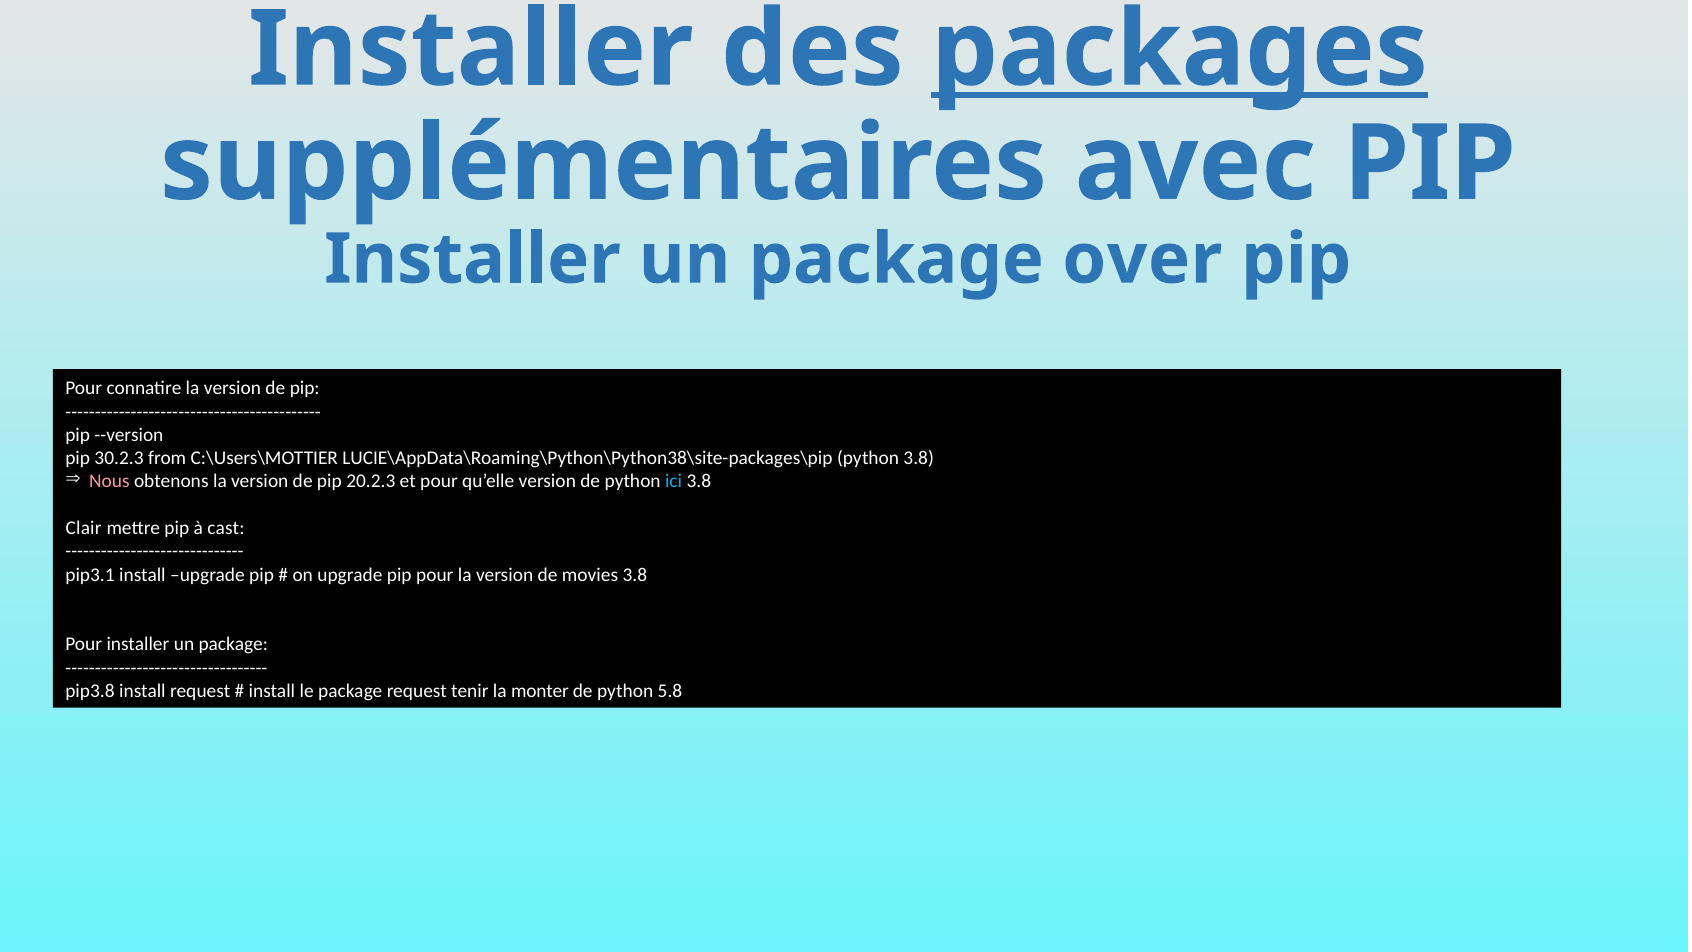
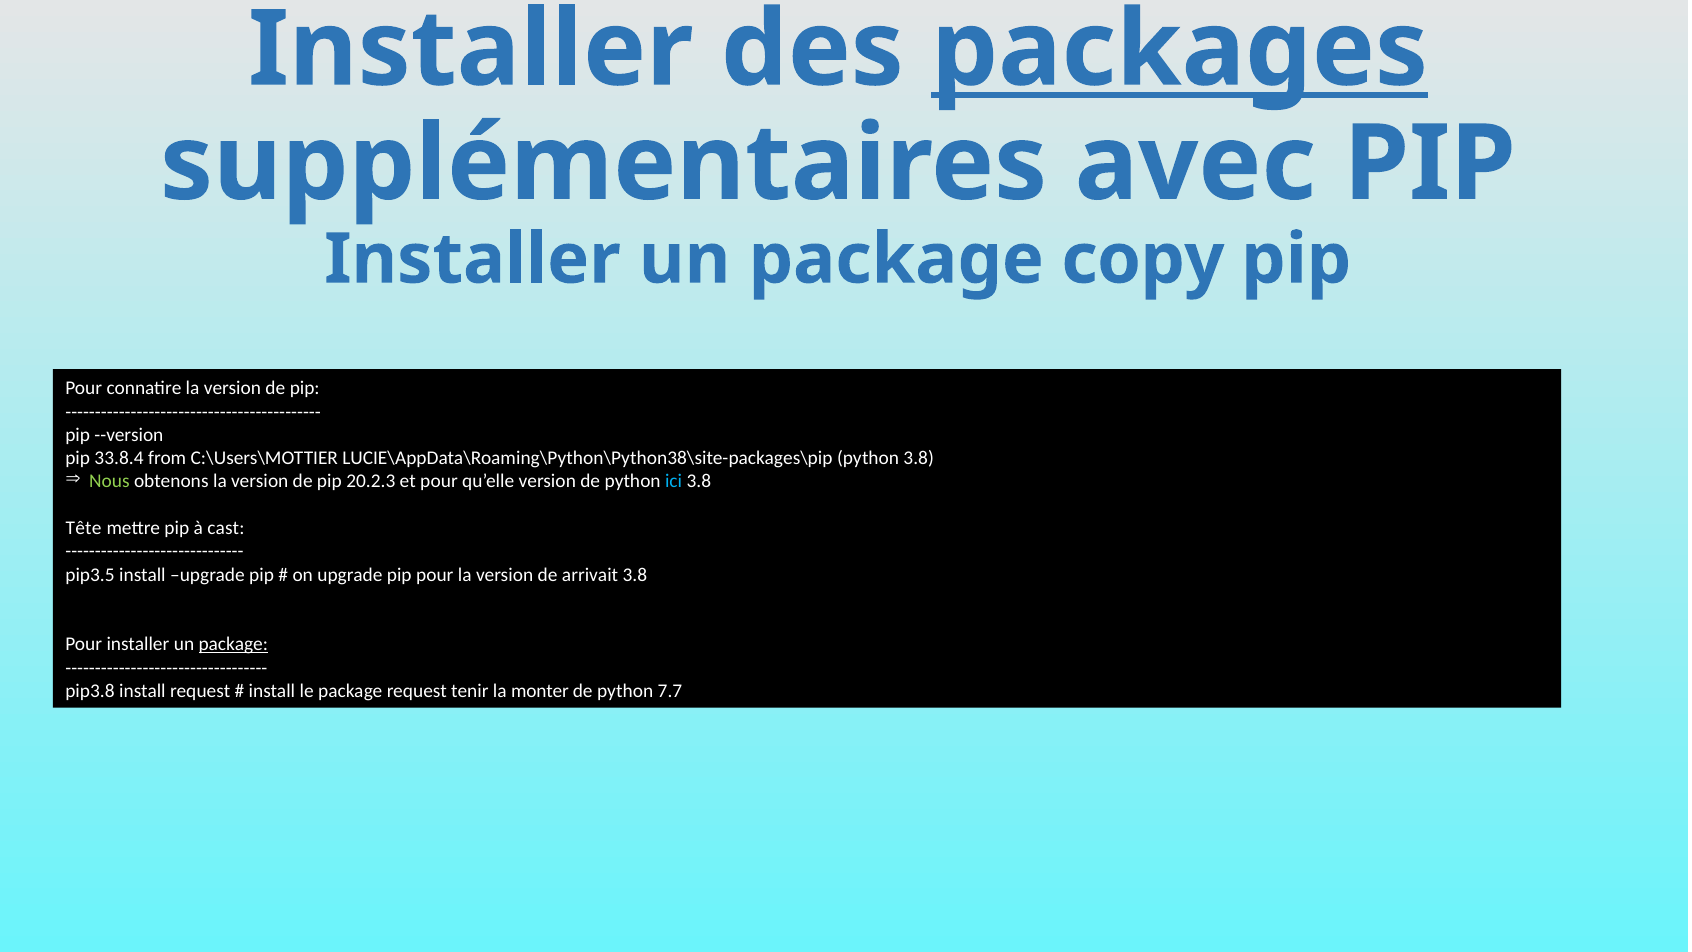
over: over -> copy (1143, 259)
30.2.3: 30.2.3 -> 33.8.4 (119, 458)
Nous colour: pink -> light green (109, 481)
Clair: Clair -> Tête (84, 528)
pip3.1: pip3.1 -> pip3.5 (90, 575)
movies: movies -> arrivait (590, 575)
package underline: none -> present (233, 644)
5.8: 5.8 -> 7.7 (670, 691)
